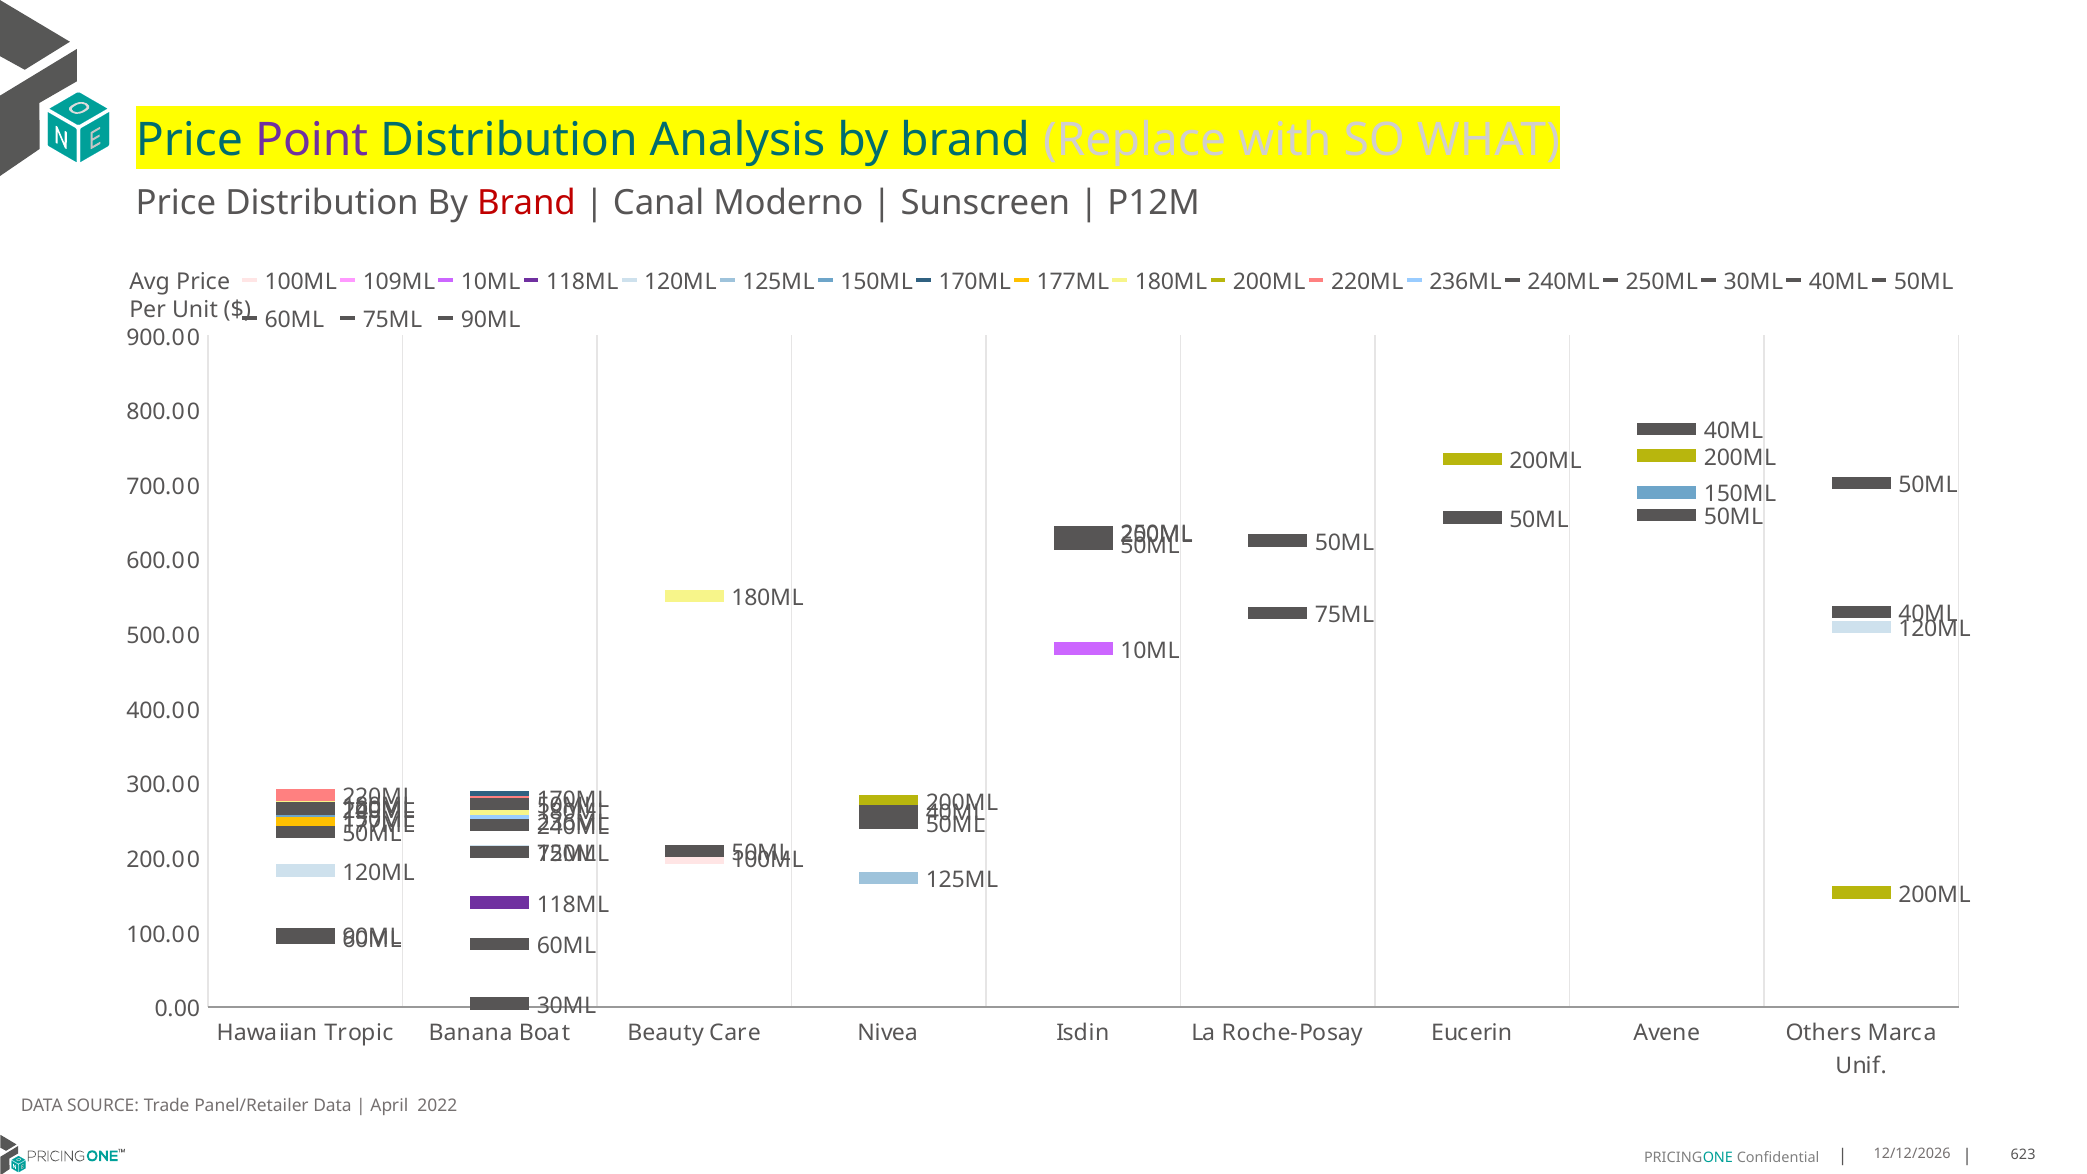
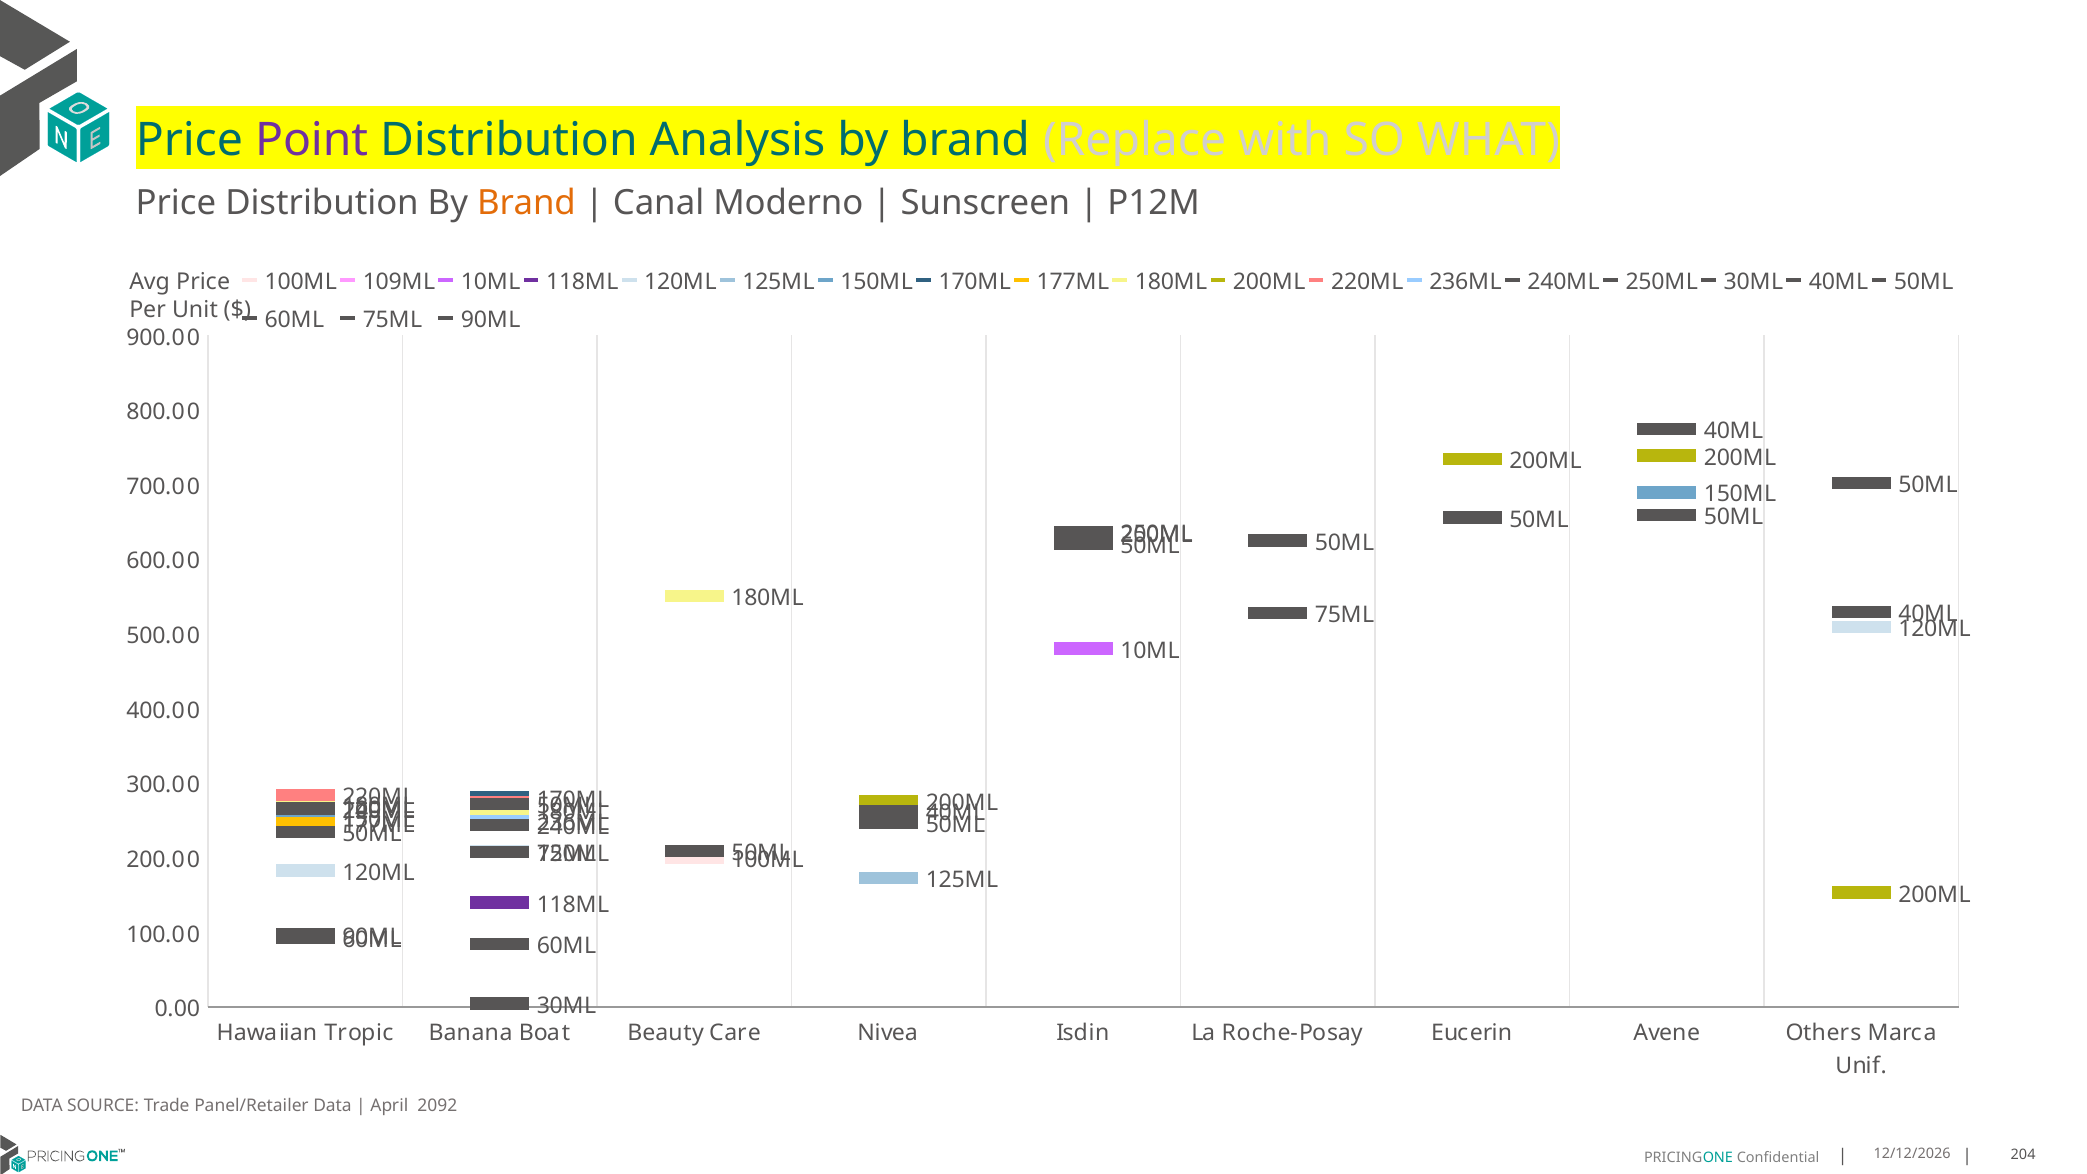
Brand colour: red -> orange (526, 203)
2022: 2022 -> 2092 (437, 1106)
623: 623 -> 204 (2023, 1154)
